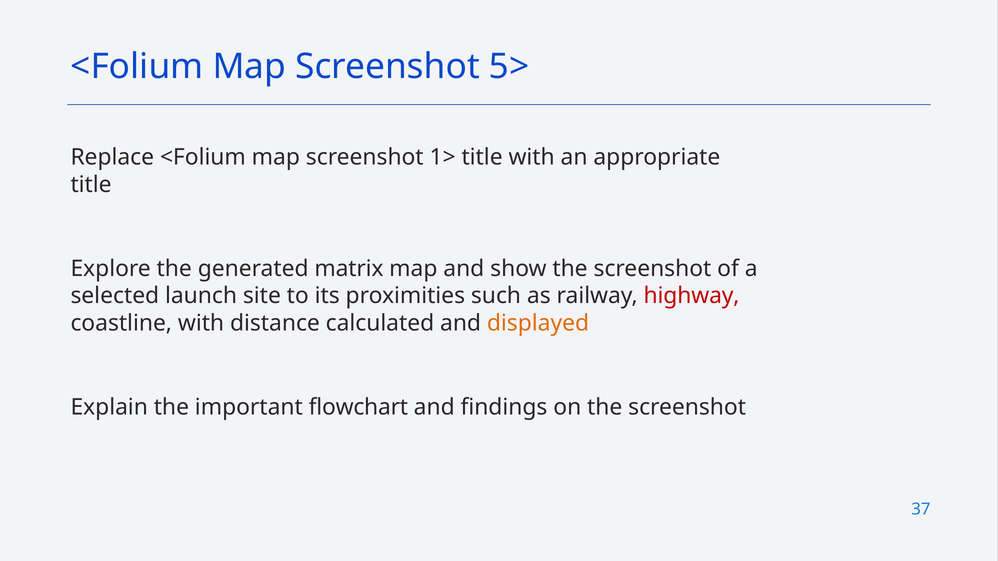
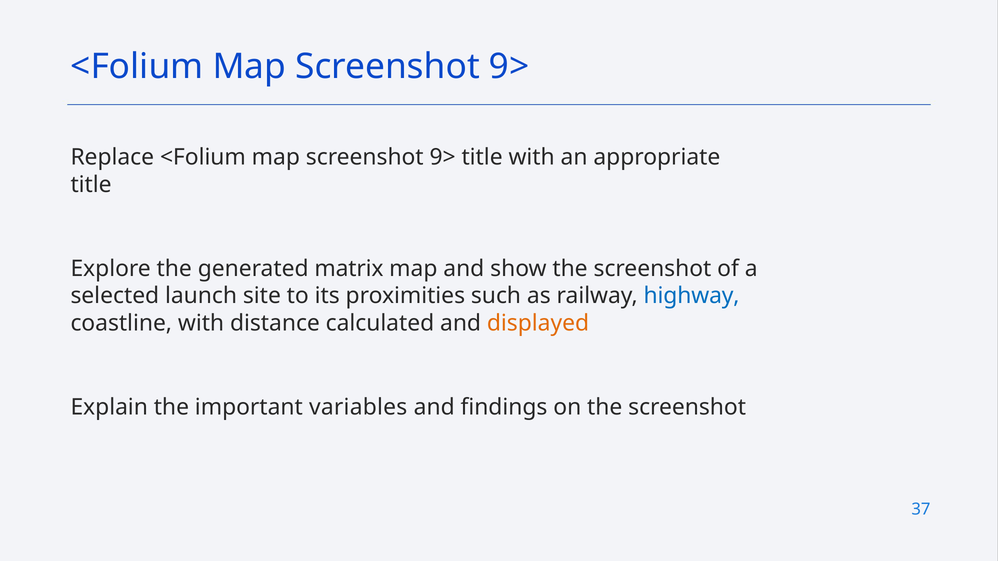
5>: 5> -> 9> (509, 67)
1>: 1> -> 9> (443, 157)
highway colour: red -> blue (692, 296)
flowchart: flowchart -> variables (358, 407)
